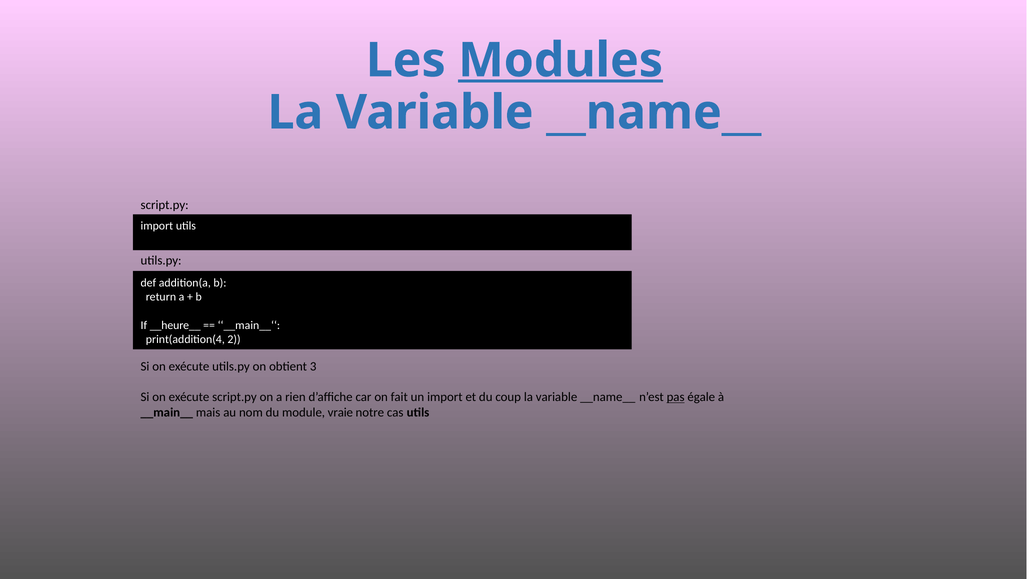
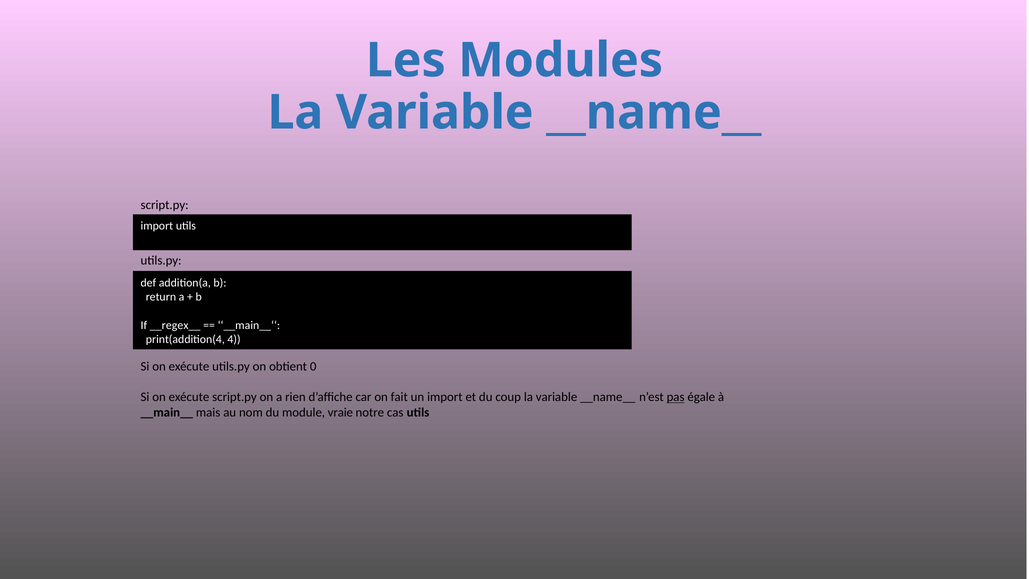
Modules underline: present -> none (561, 60)
__heure__: __heure__ -> __regex__ (175, 325)
2: 2 -> 4 (234, 339)
3: 3 -> 0 (313, 366)
